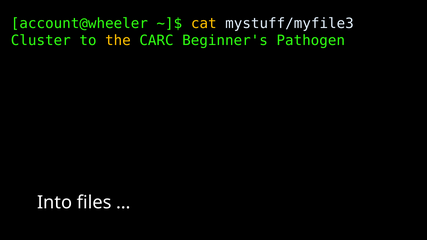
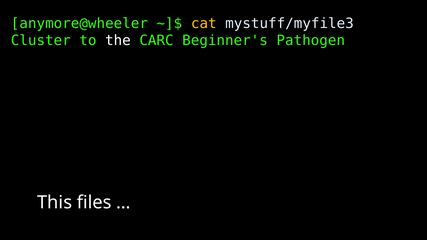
account@wheeler: account@wheeler -> anymore@wheeler (79, 23)
the colour: yellow -> white (118, 40)
Into: Into -> This (55, 202)
